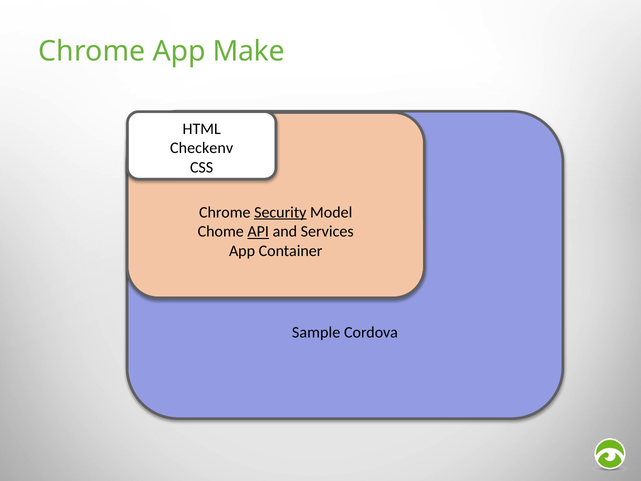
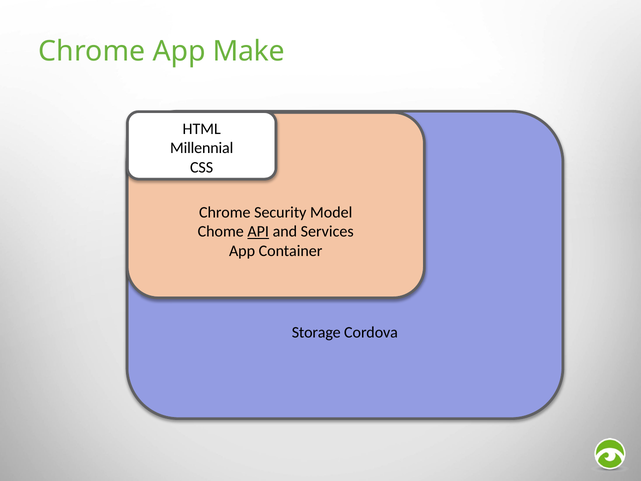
Checkenv: Checkenv -> Millennial (202, 148)
Security underline: present -> none (280, 212)
Sample: Sample -> Storage (316, 332)
